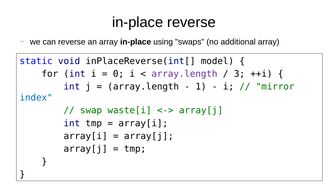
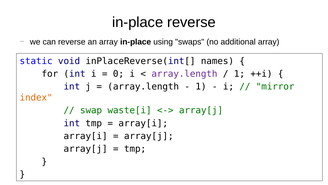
model: model -> names (217, 61)
3: 3 -> 1 (239, 74)
index colour: blue -> orange (36, 97)
